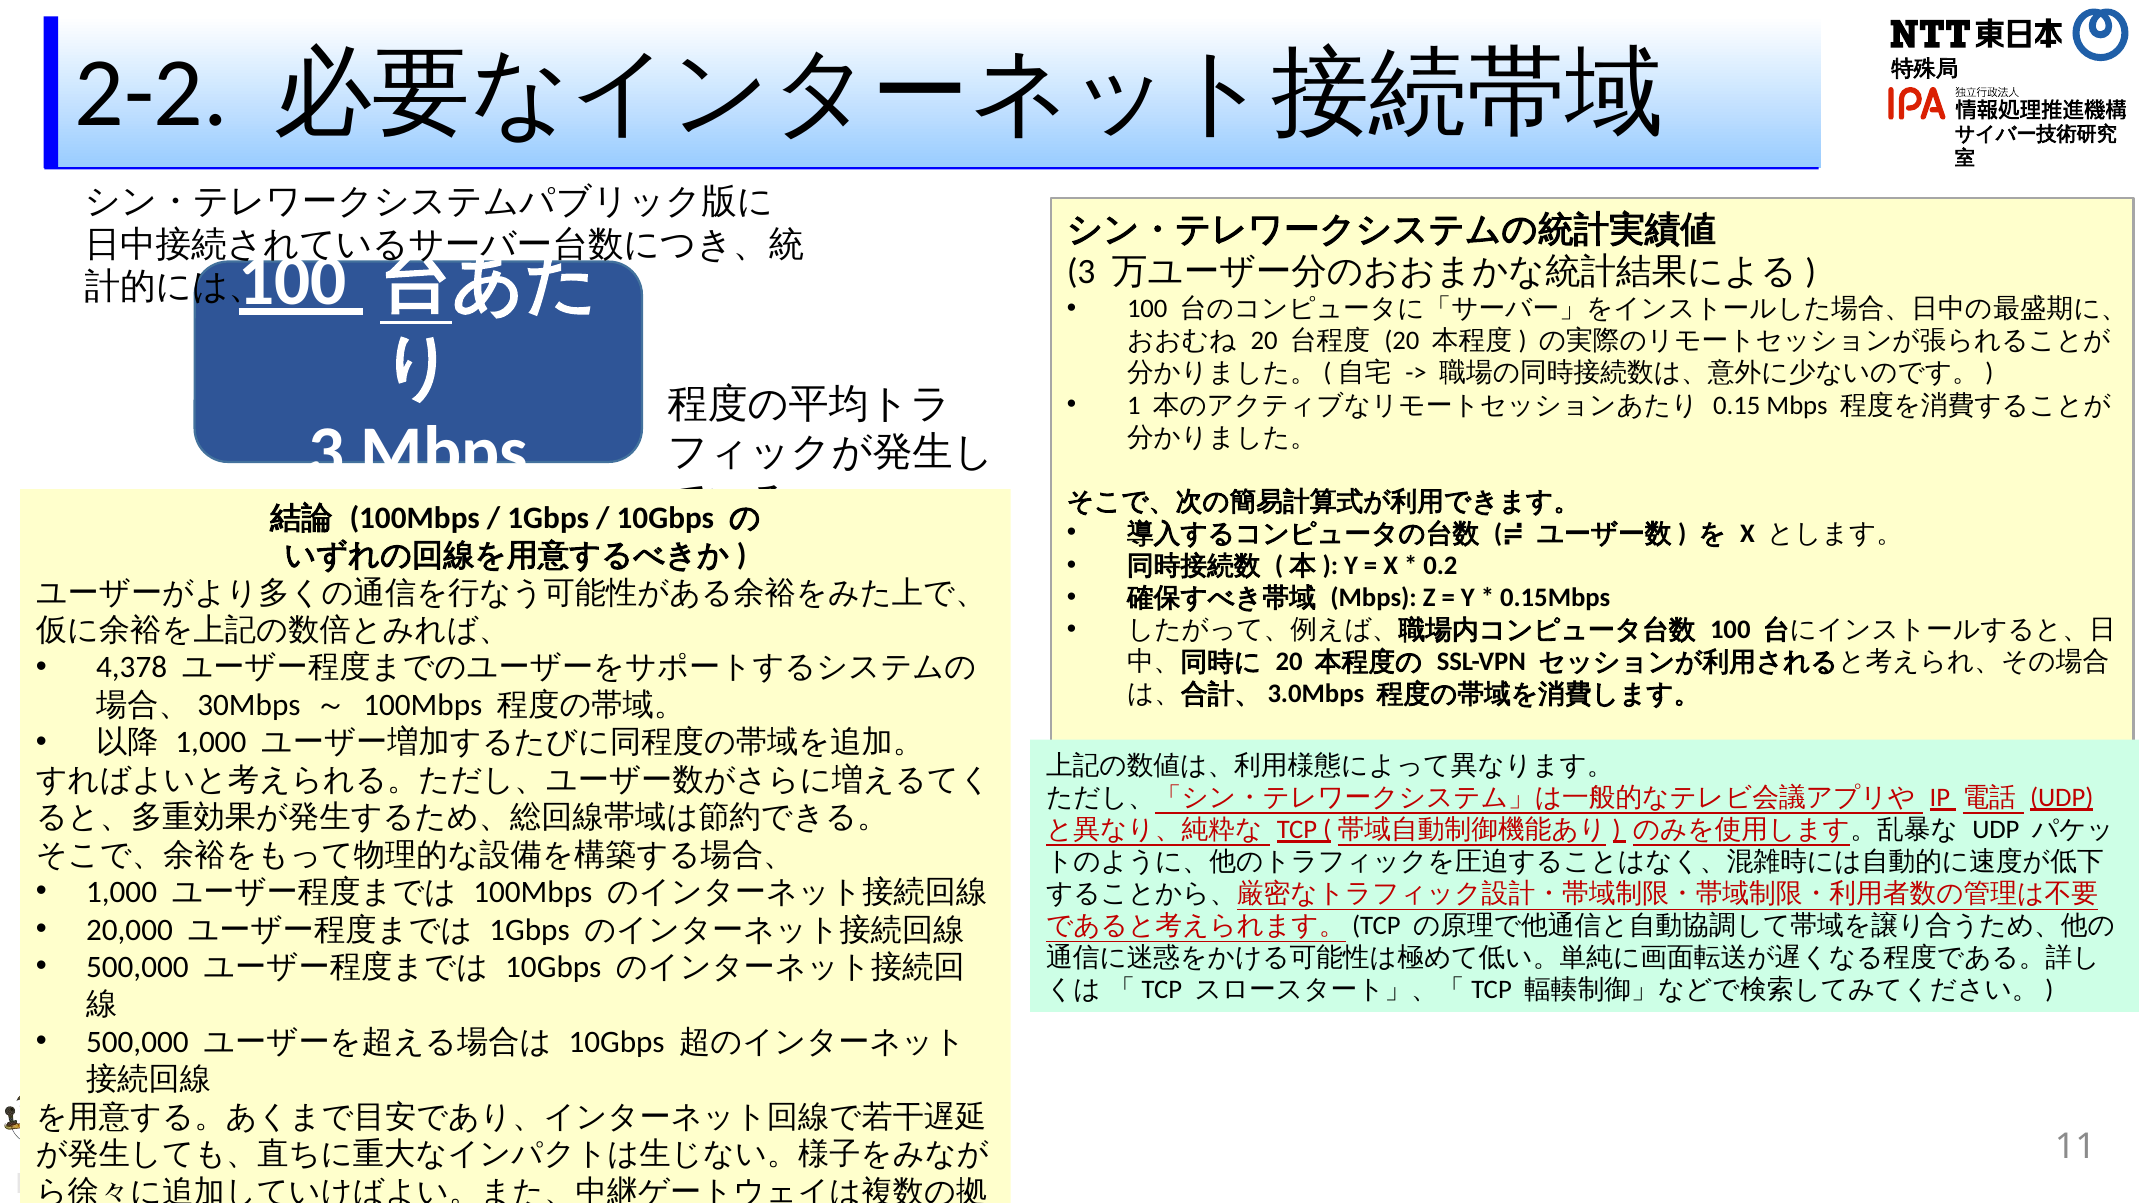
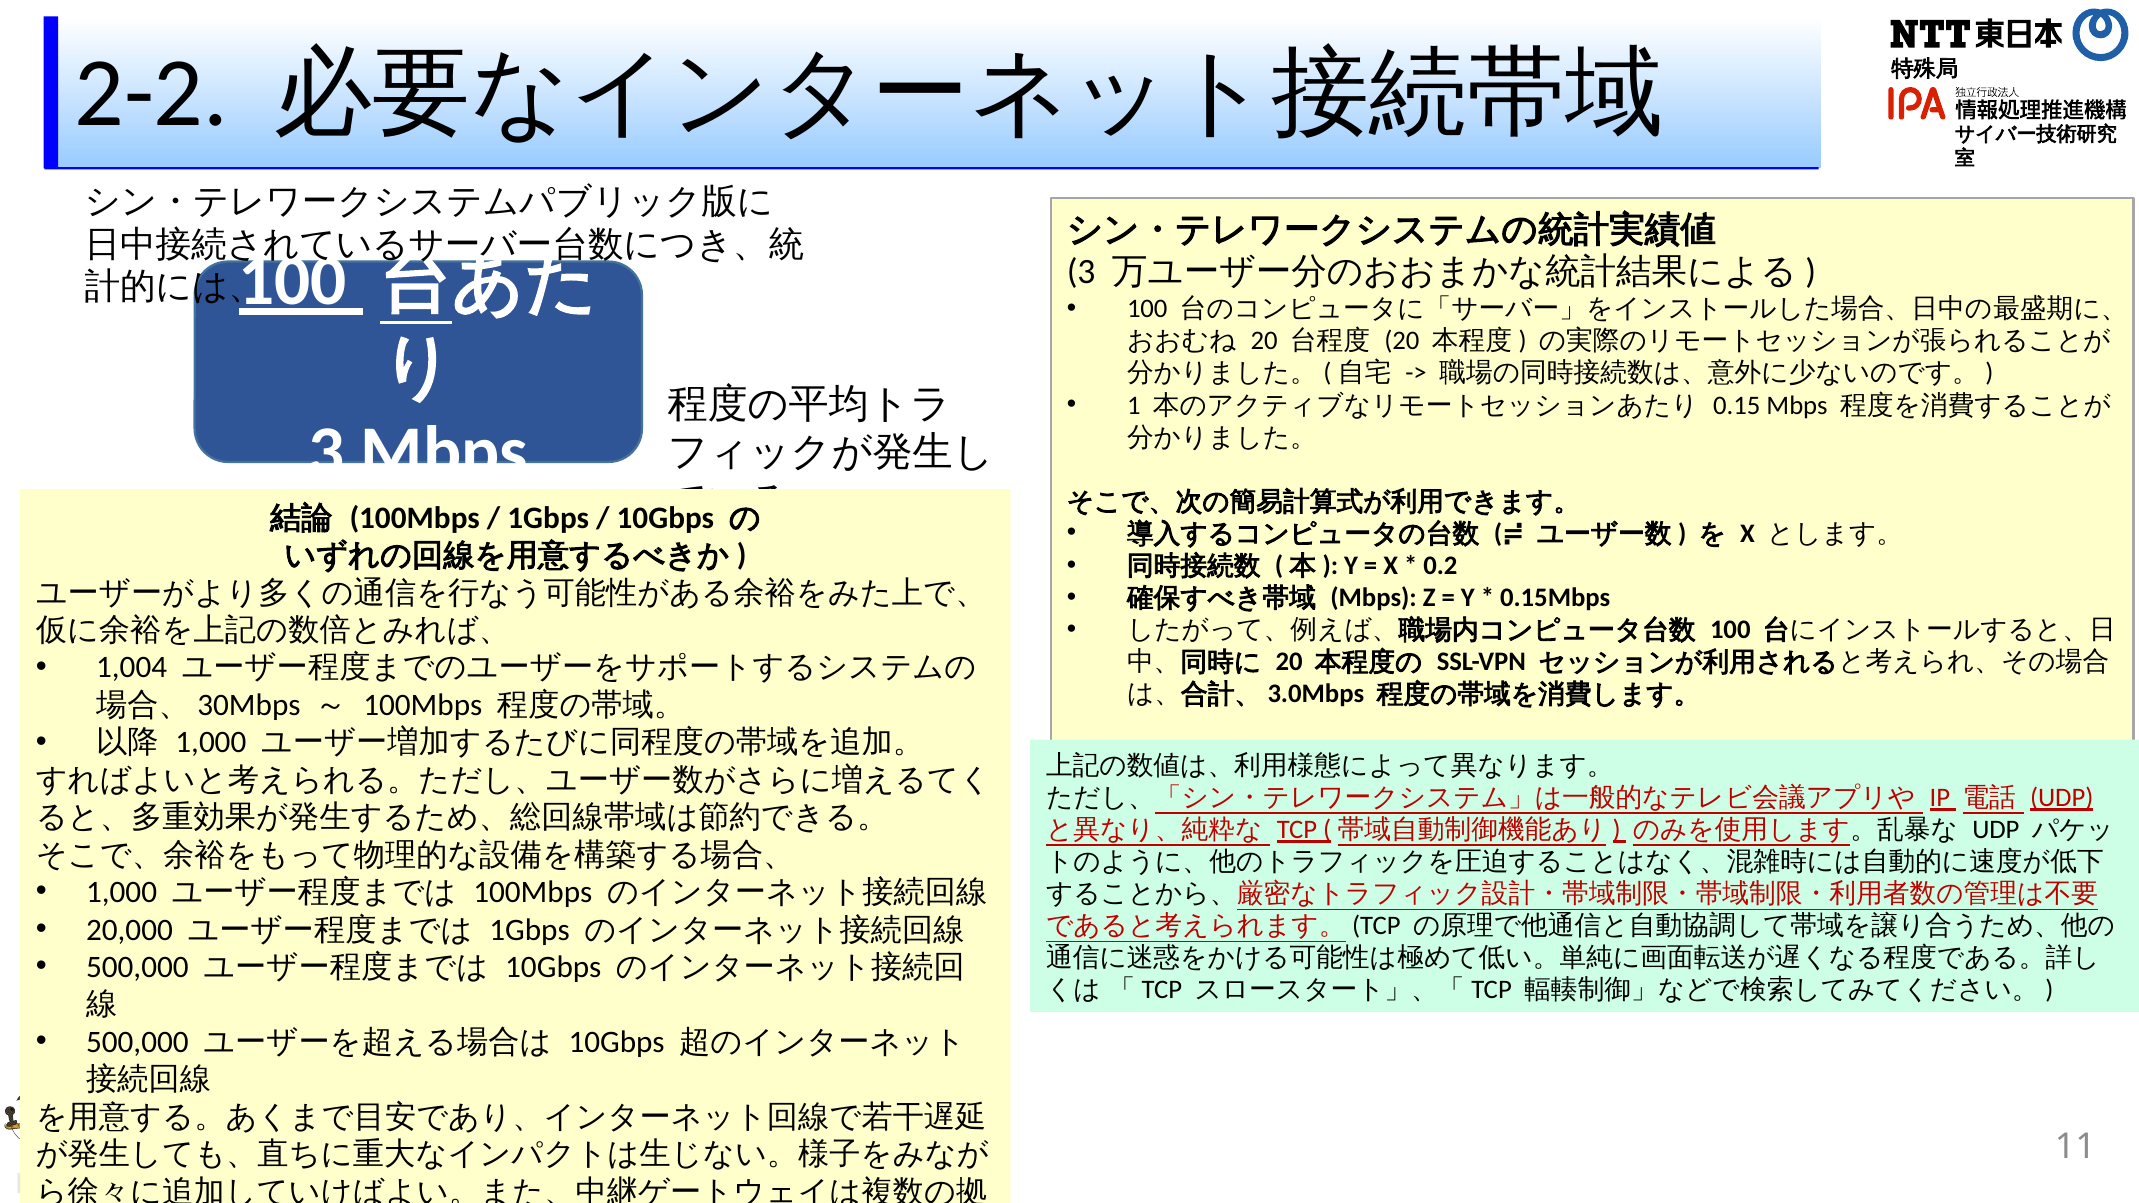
4,378: 4,378 -> 1,004 (132, 668)
